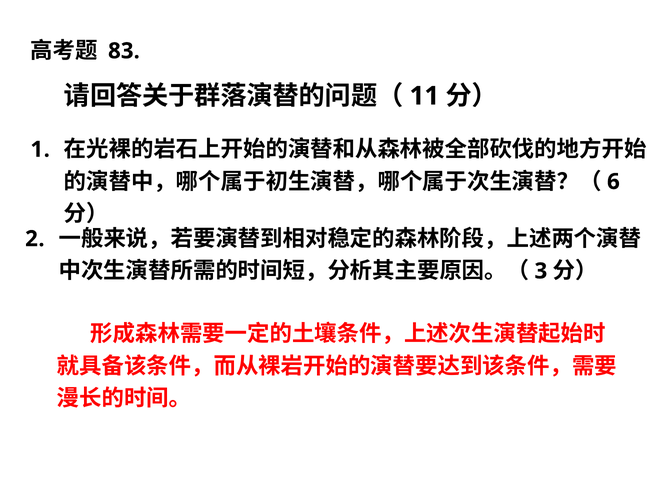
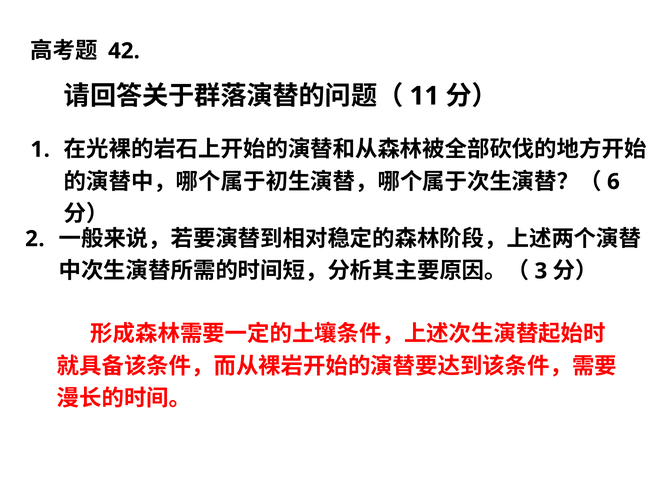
83: 83 -> 42 (124, 51)
